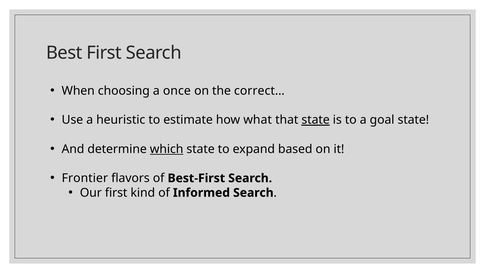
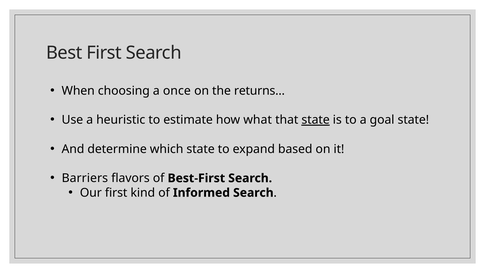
correct…: correct… -> returns… (259, 91)
which underline: present -> none (167, 149)
Frontier: Frontier -> Barriers (85, 178)
